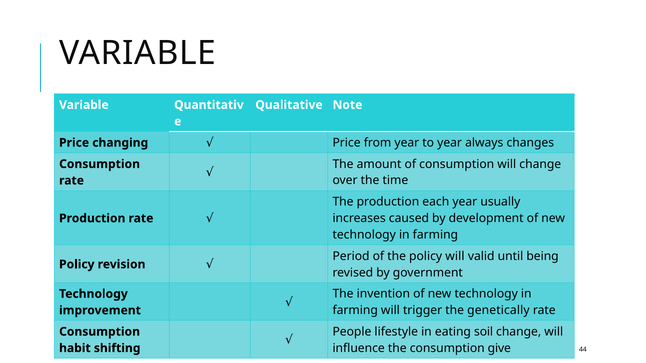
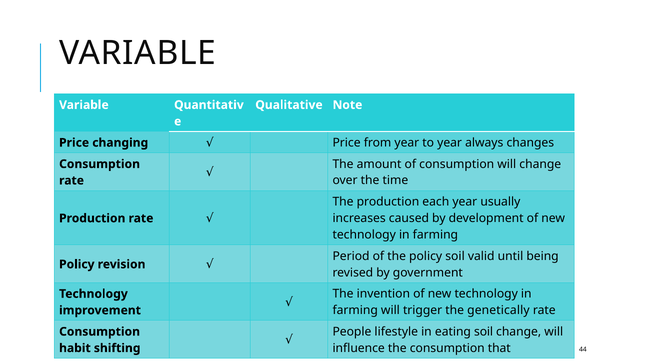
policy will: will -> soil (455, 256)
give: give -> that (499, 348)
